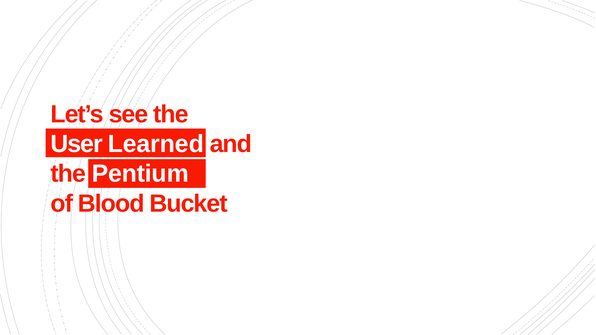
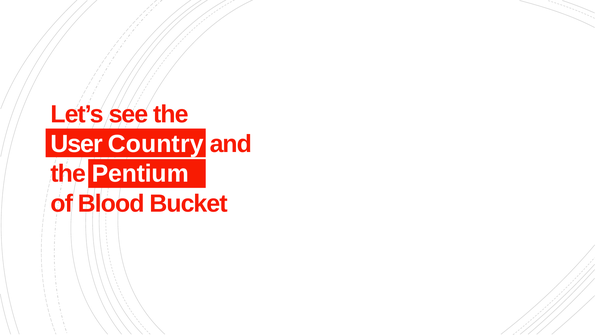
Learned: Learned -> Country (156, 144)
